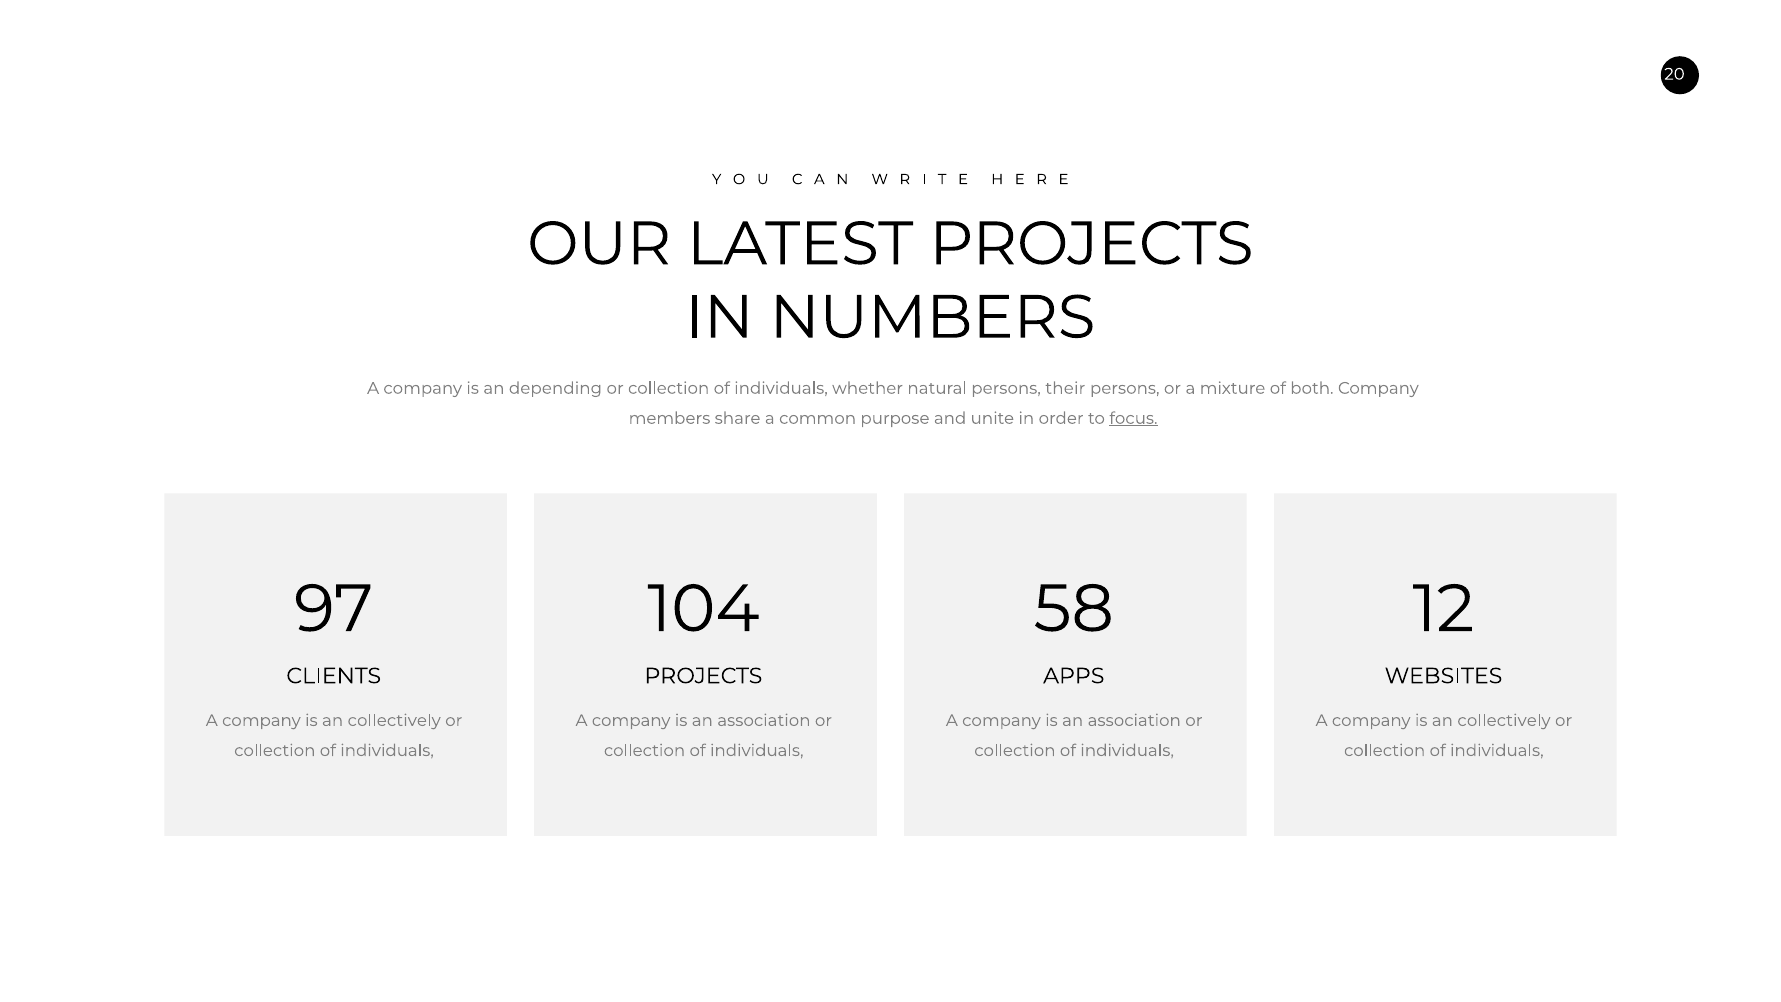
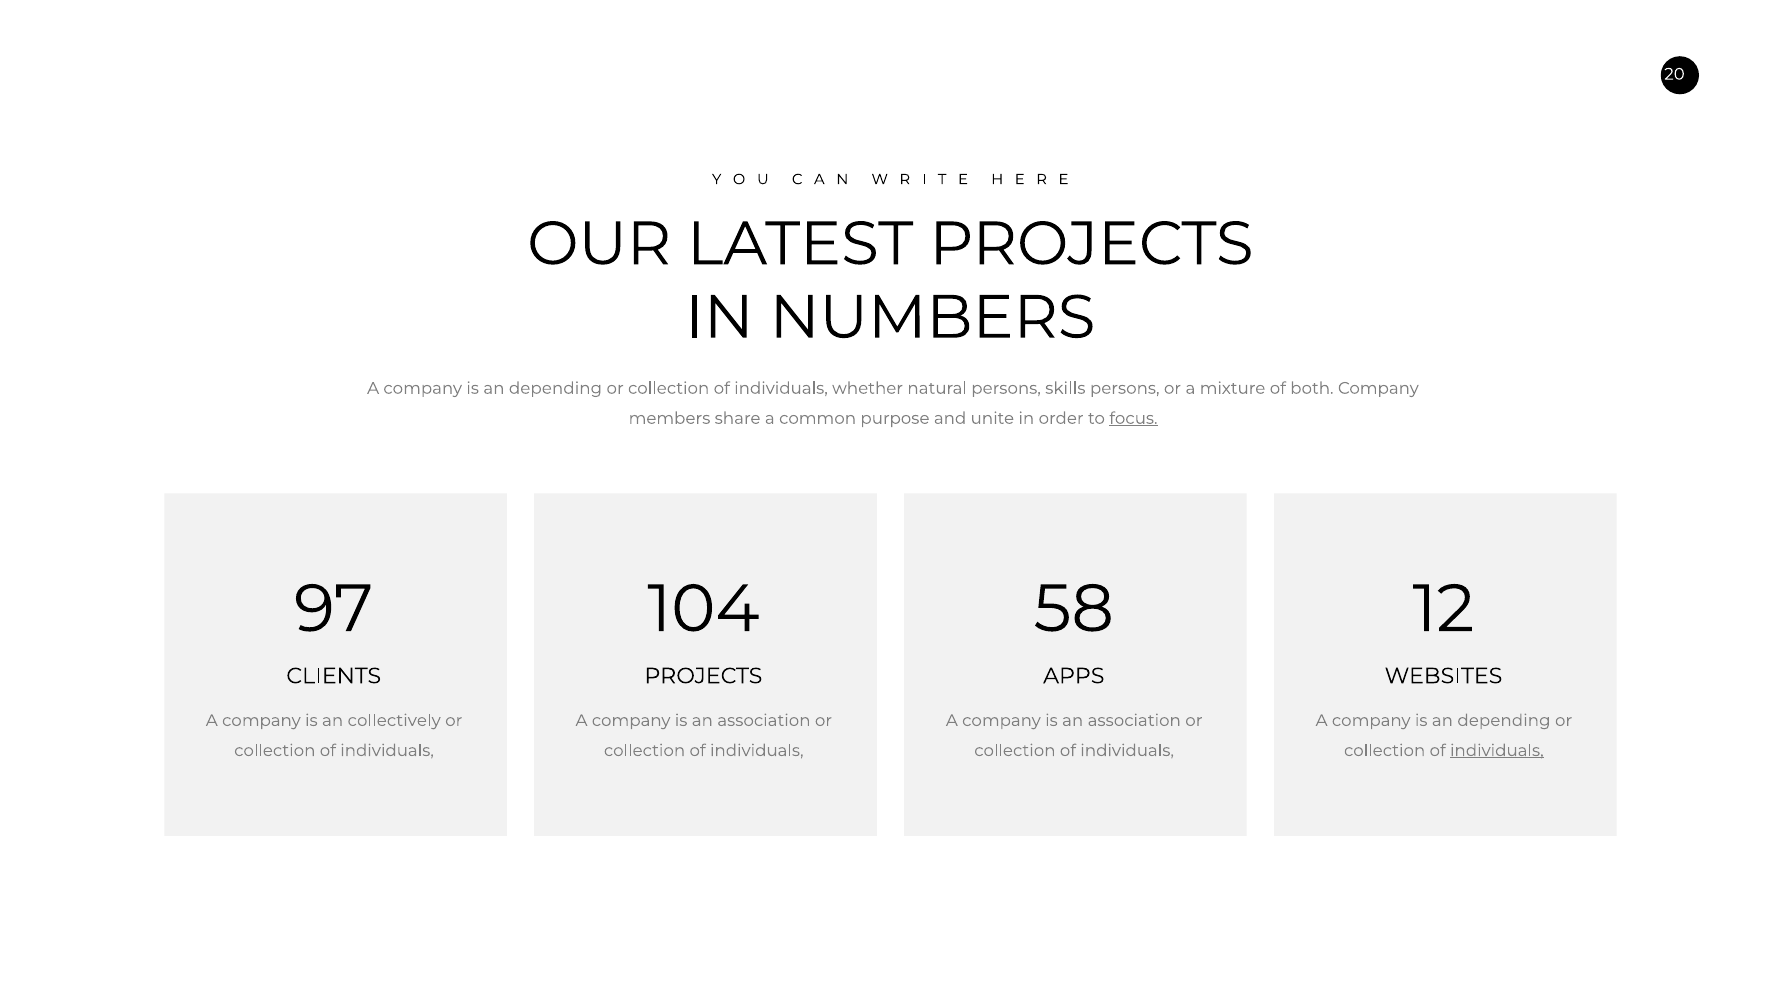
their: their -> skills (1065, 388)
collectively: collectively -> depending (1504, 721)
individuals underline: none -> present (1497, 751)
